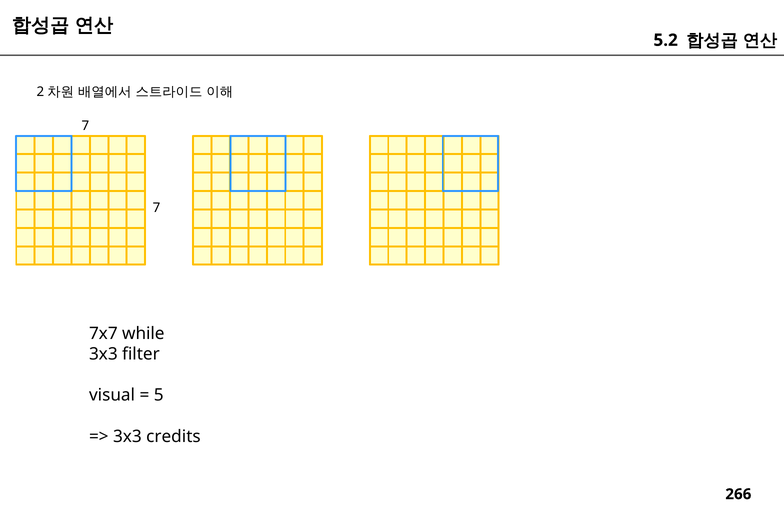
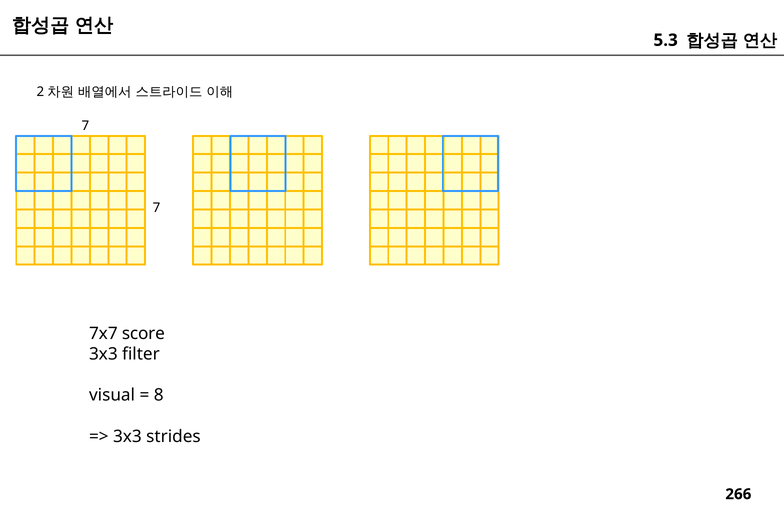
5.2: 5.2 -> 5.3 (666, 40)
while: while -> score (143, 333)
5: 5 -> 8 (159, 395)
credits: credits -> strides (173, 436)
